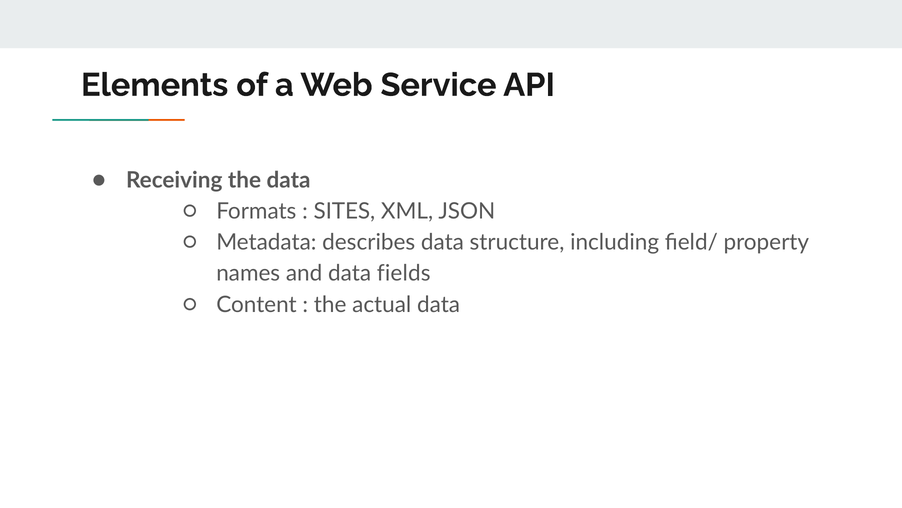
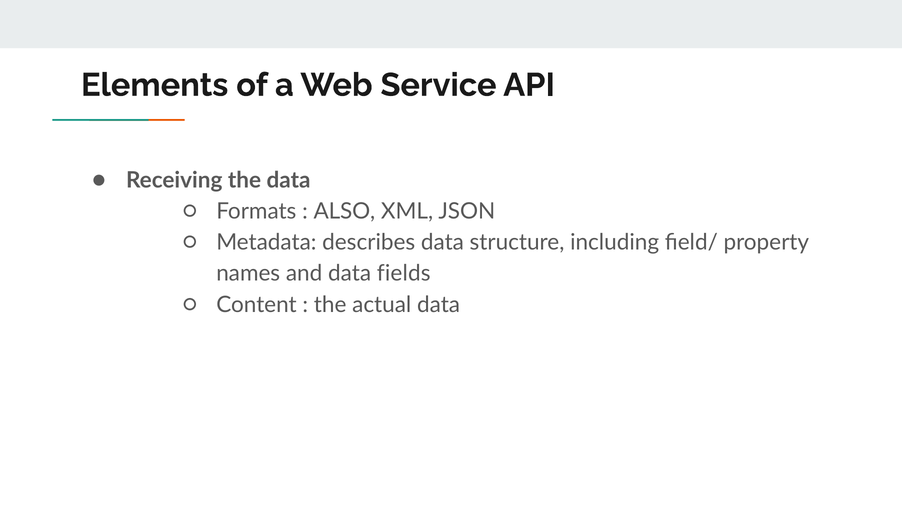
SITES: SITES -> ALSO (344, 211)
